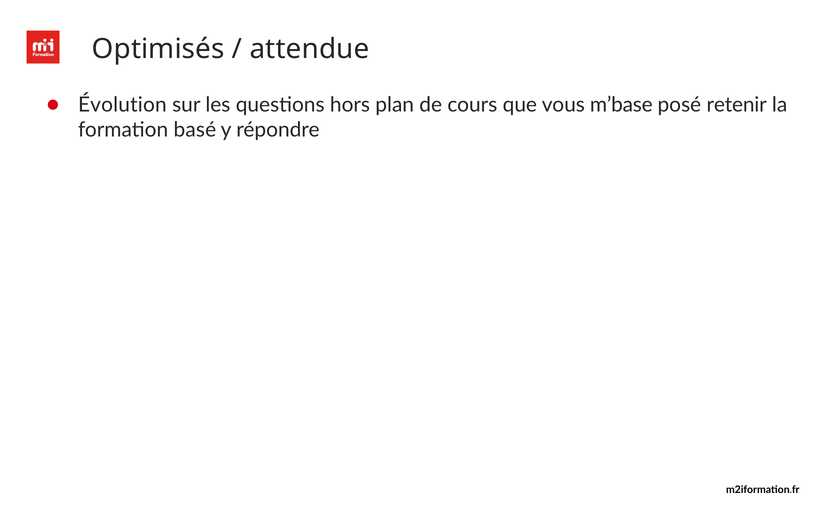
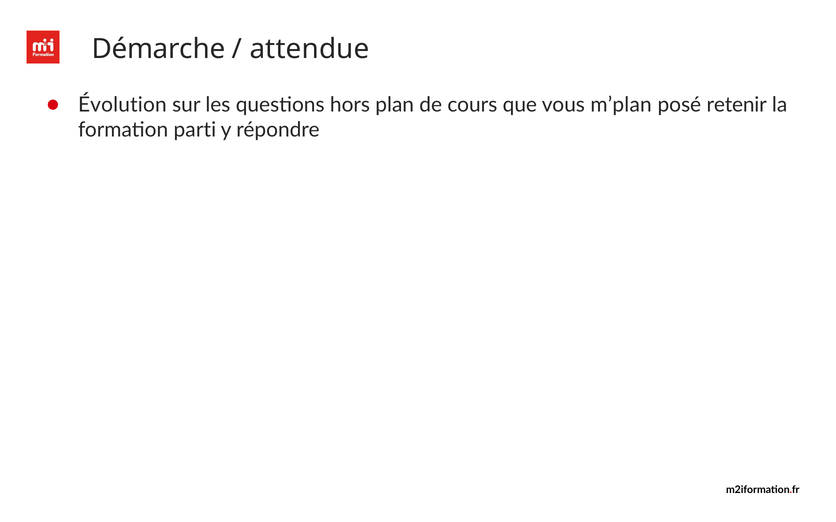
Optimisés: Optimisés -> Démarche (158, 49)
m’base: m’base -> m’plan (621, 105)
basé: basé -> parti (195, 130)
